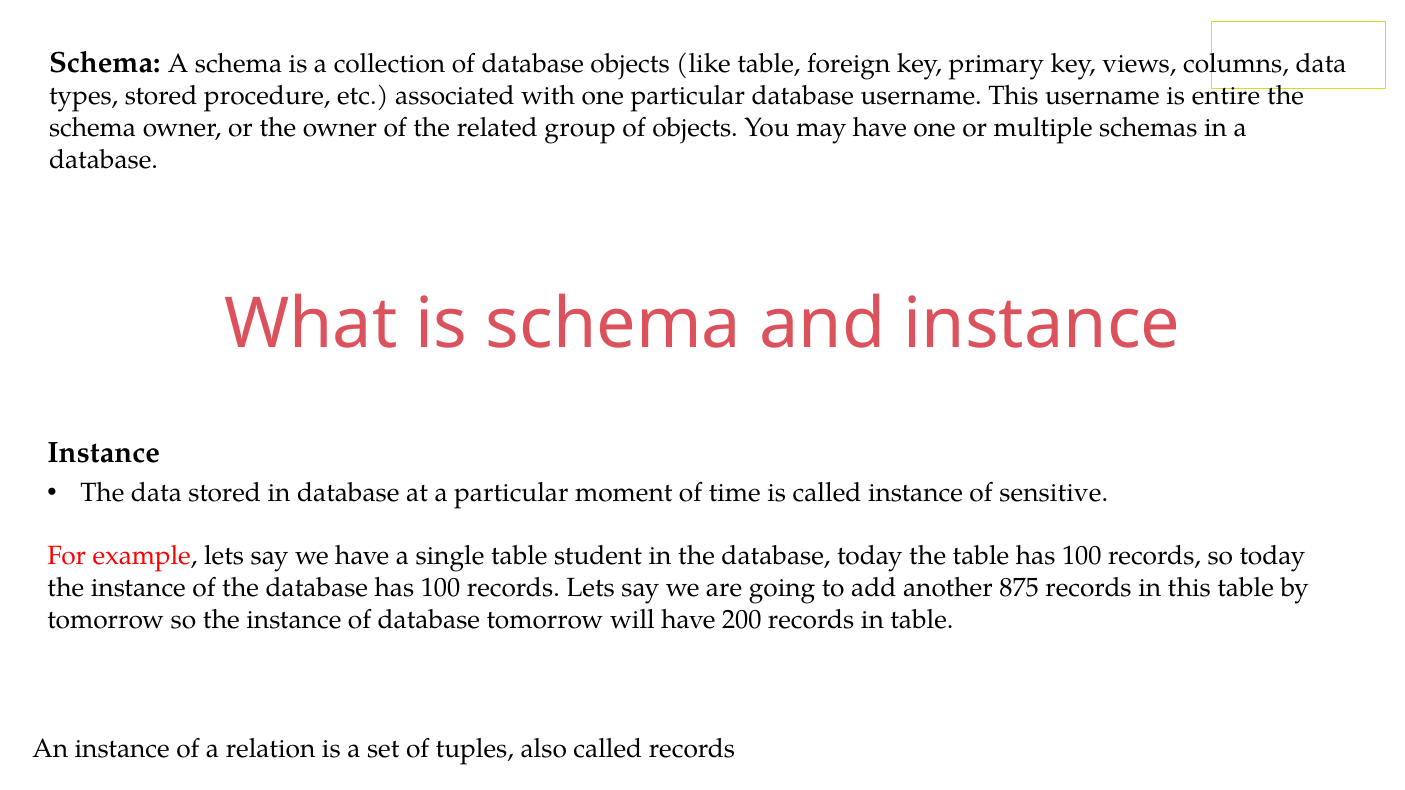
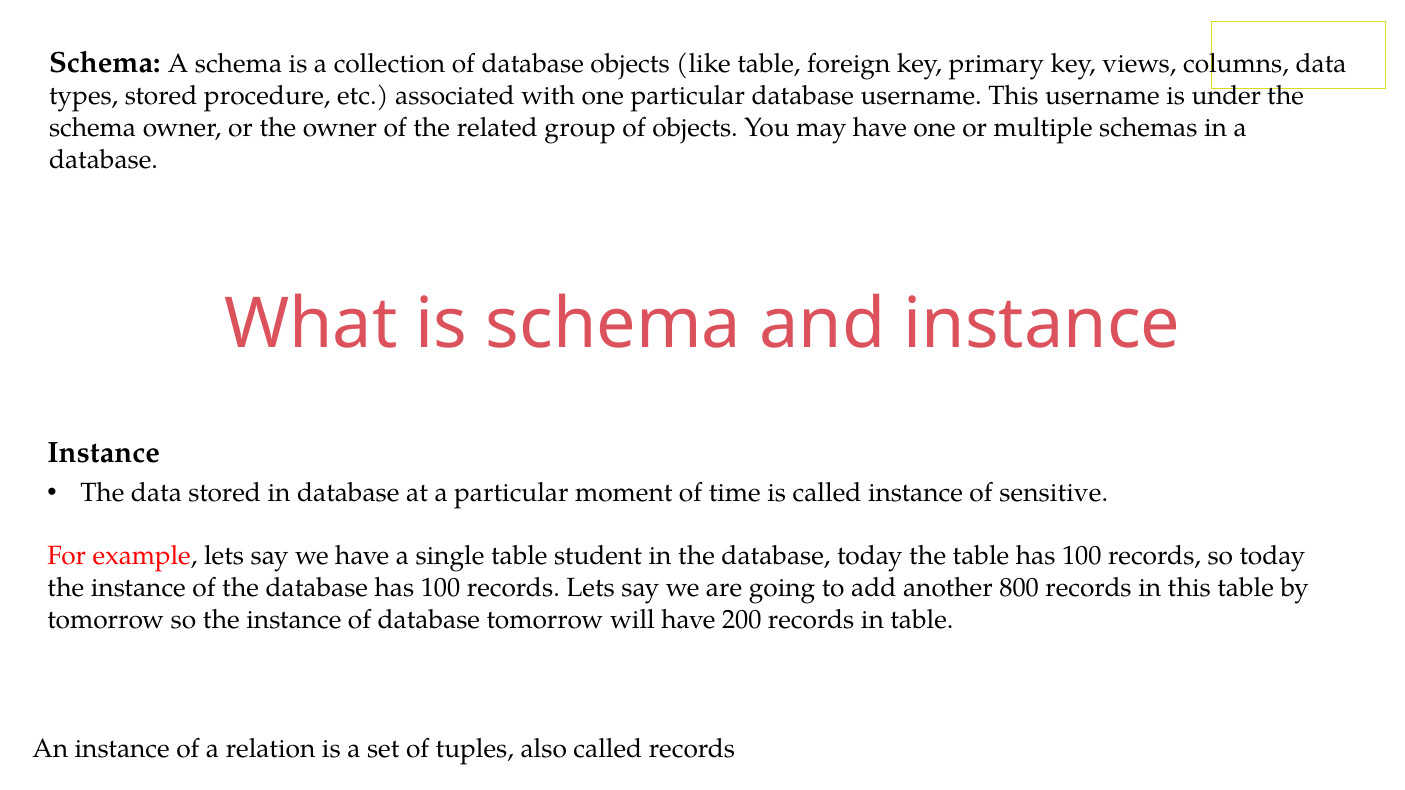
entire: entire -> under (1226, 96)
875: 875 -> 800 (1019, 588)
